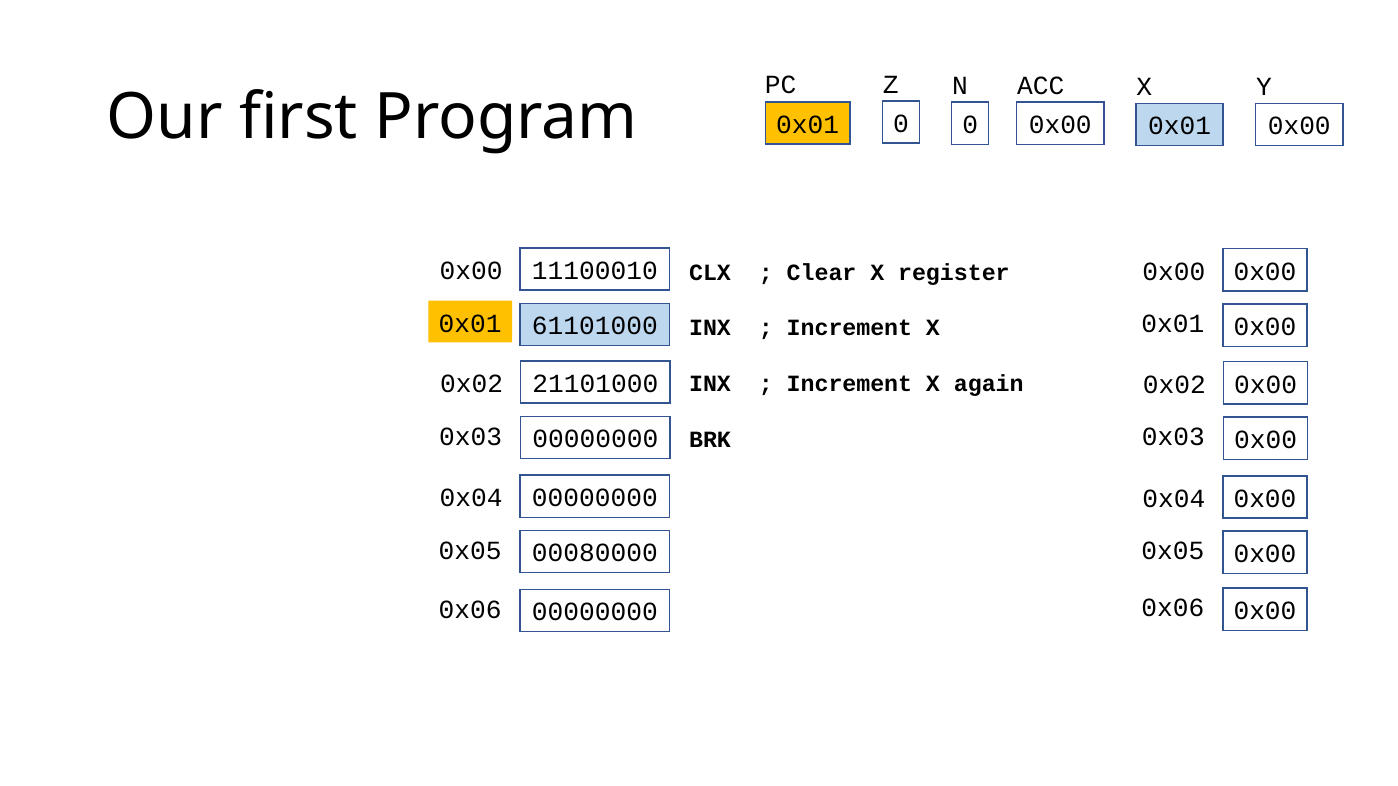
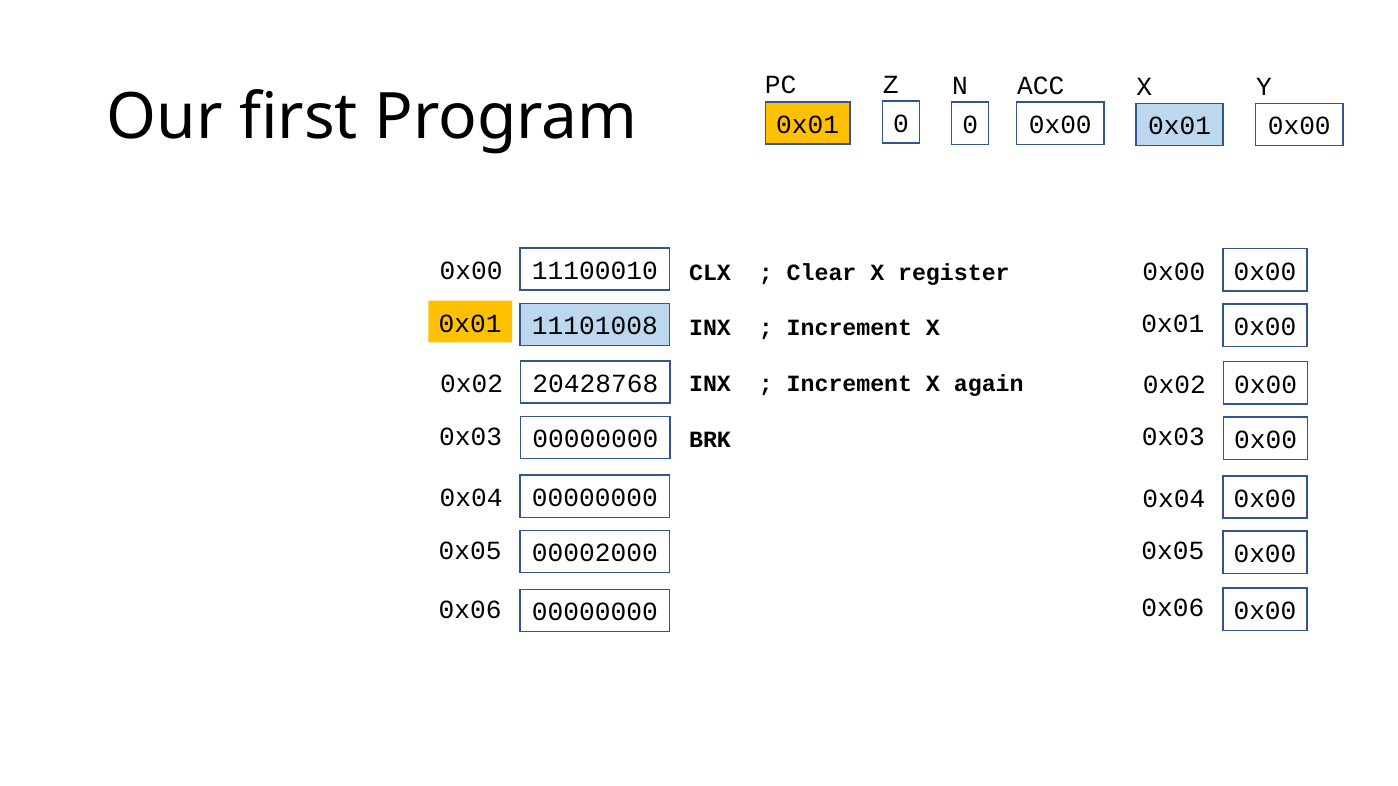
61101000: 61101000 -> 11101008 (595, 326)
21101000: 21101000 -> 20428768 (595, 384)
00080000: 00080000 -> 00002000 (595, 554)
